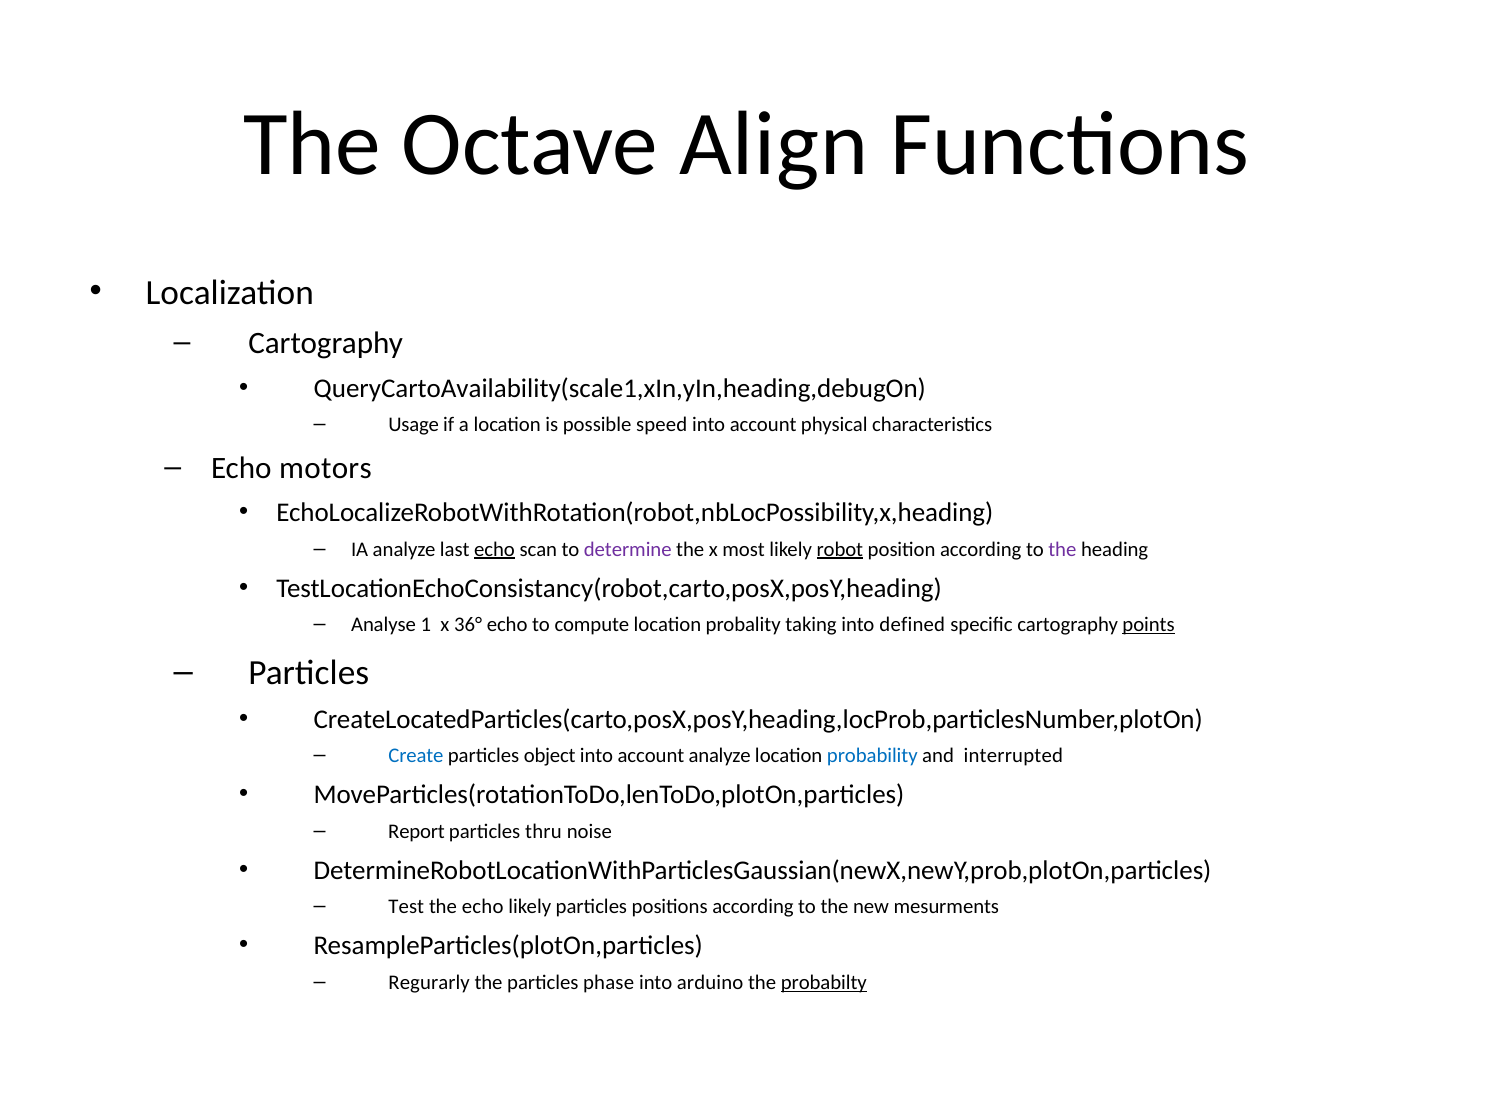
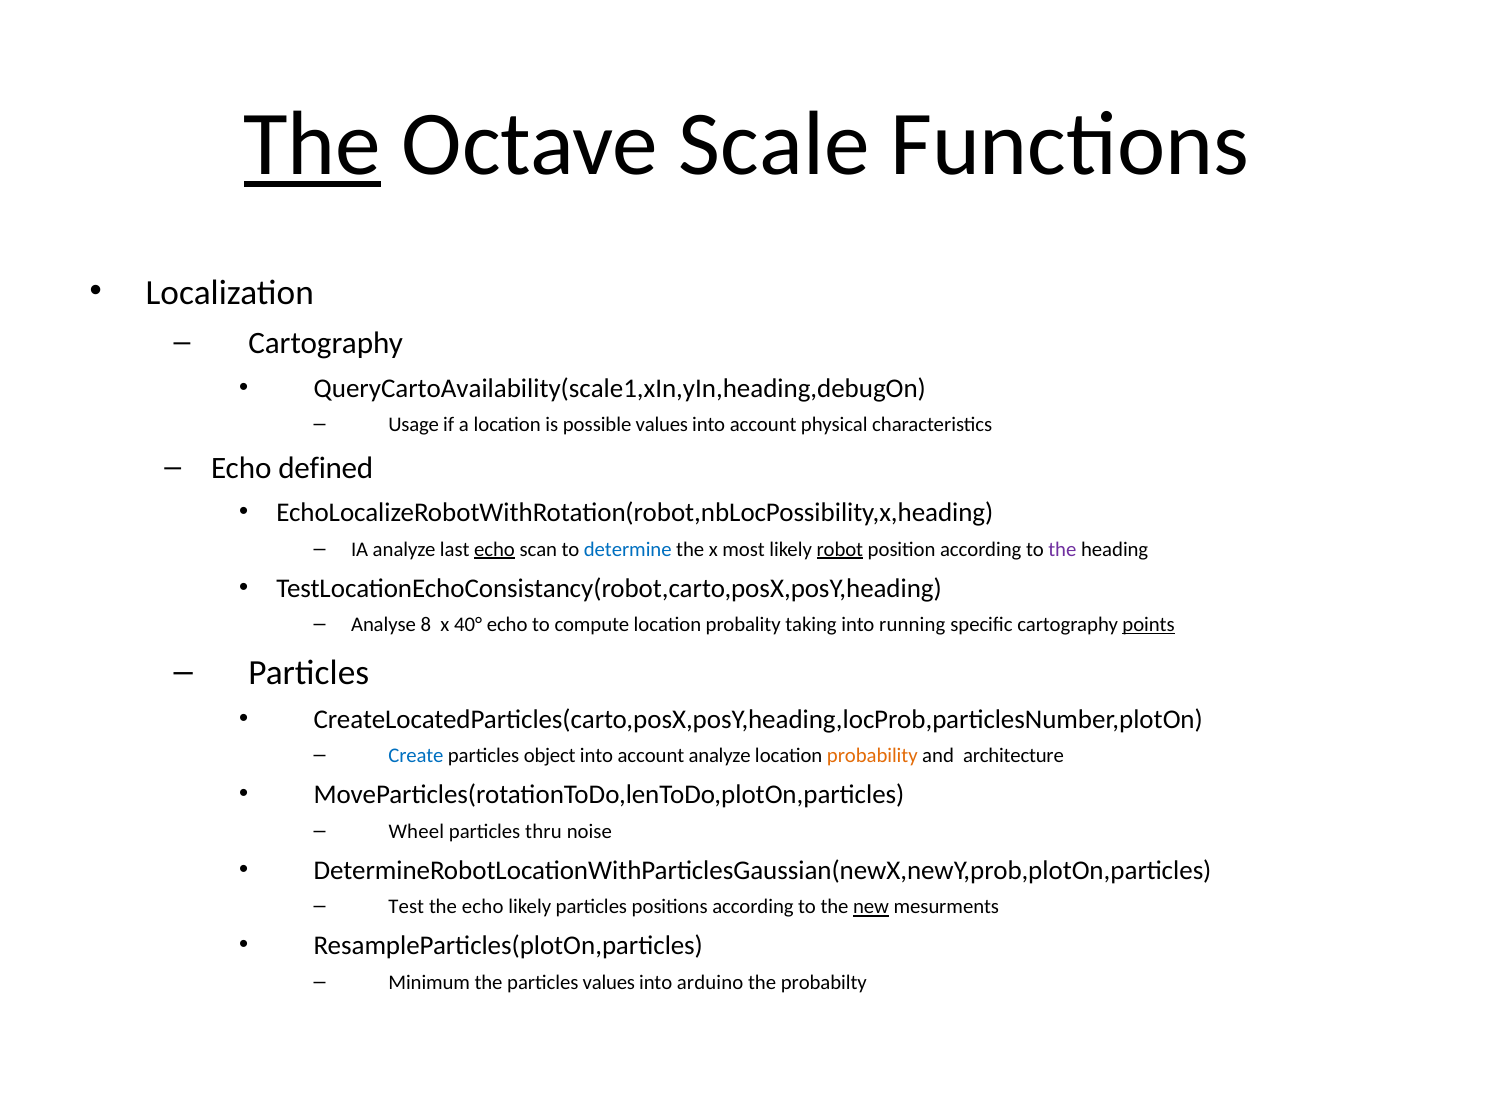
The underline: none -> present (312, 145)
Align: Align -> Scale (774, 145)
possible speed: speed -> values (662, 425)
motors: motors -> defined (326, 468)
determine colour: purple -> blue (628, 549)
1: 1 -> 8 (426, 625)
36°: 36° -> 40° (468, 625)
defined: defined -> running (912, 625)
probability colour: blue -> orange (872, 756)
interrupted: interrupted -> architecture (1013, 756)
Report: Report -> Wheel (416, 832)
new underline: none -> present (871, 907)
Regurarly: Regurarly -> Minimum (429, 983)
particles phase: phase -> values (609, 983)
probabilty underline: present -> none (824, 983)
